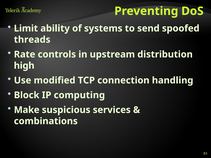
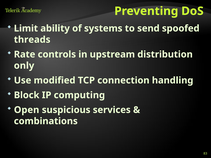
high: high -> only (24, 66)
Make: Make -> Open (27, 110)
